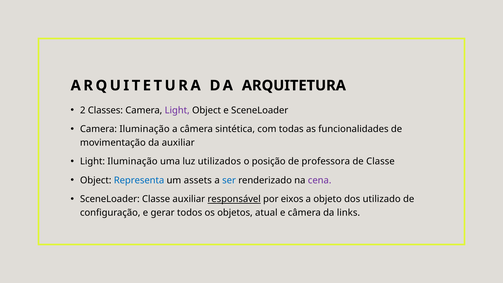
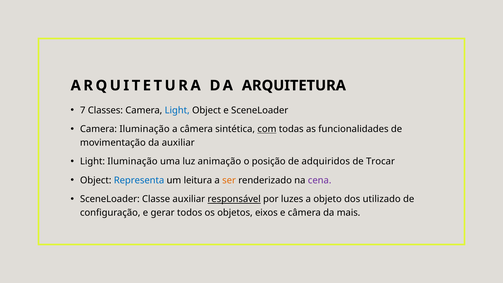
2: 2 -> 7 (83, 110)
Light colour: purple -> blue (177, 110)
com underline: none -> present (267, 129)
utilizados: utilizados -> animação (219, 161)
professora: professora -> adquiridos (326, 161)
de Classe: Classe -> Trocar (381, 161)
assets: assets -> leitura (198, 180)
ser colour: blue -> orange (229, 180)
eixos: eixos -> luzes (292, 199)
atual: atual -> eixos (266, 213)
links: links -> mais (349, 213)
